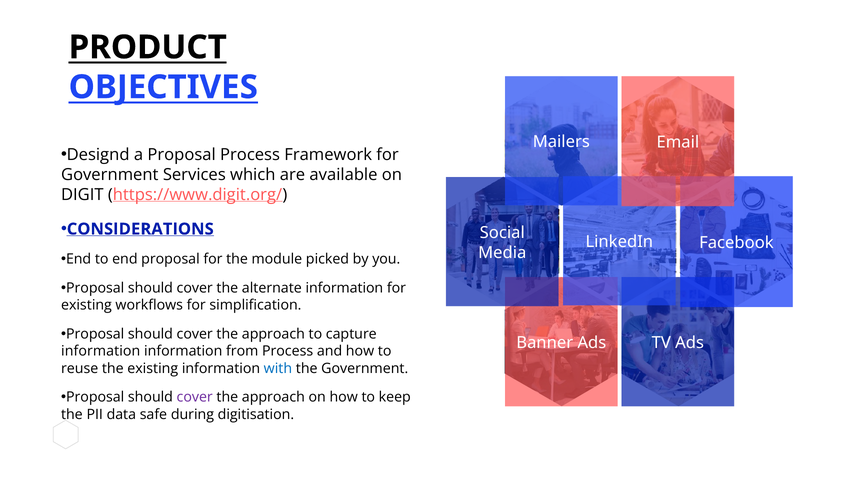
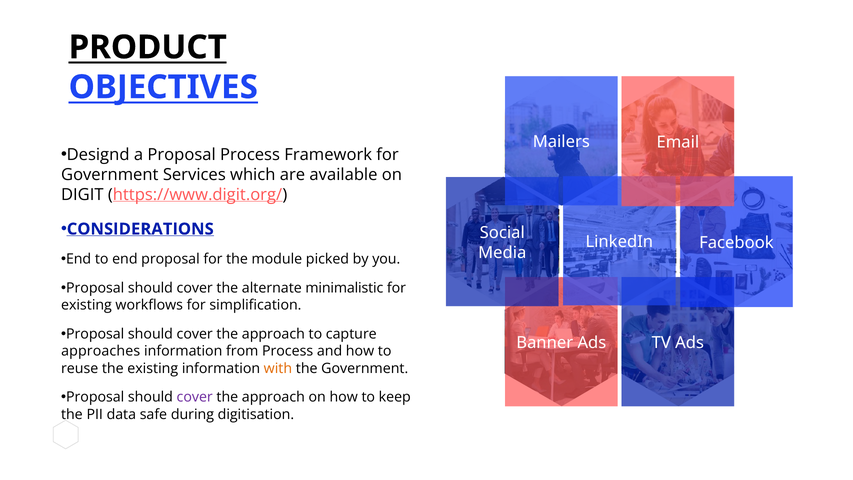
alternate information: information -> minimalistic (344, 288)
information: information -> approaches (101, 351)
with colour: blue -> orange (278, 368)
